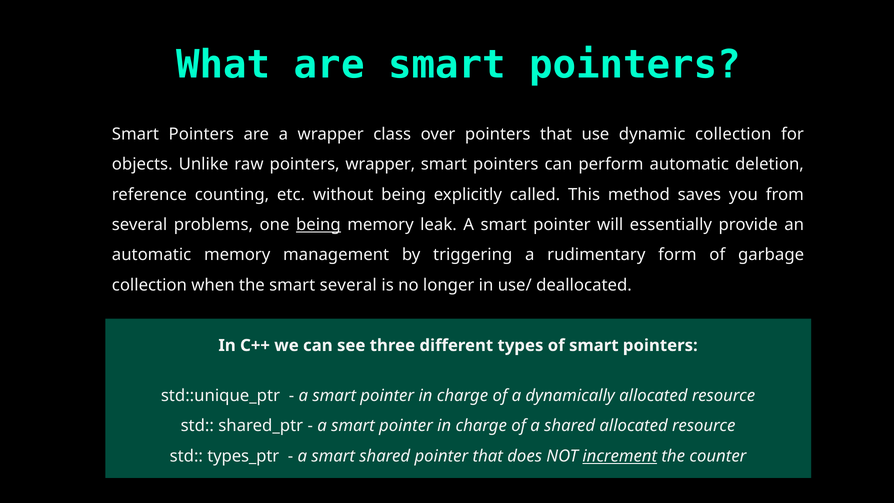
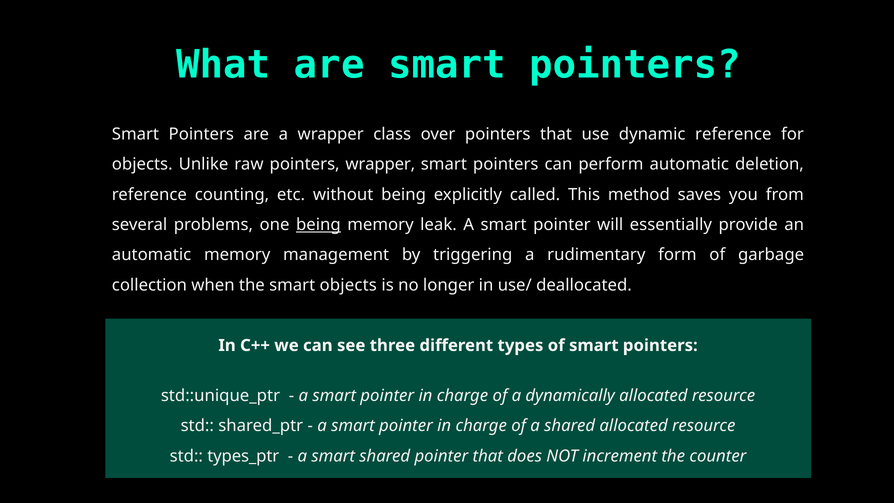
dynamic collection: collection -> reference (733, 134)
smart several: several -> objects (348, 285)
increment underline: present -> none (620, 456)
